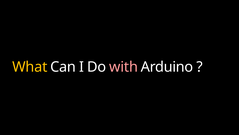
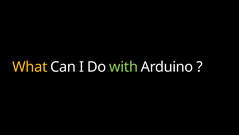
with colour: pink -> light green (124, 67)
